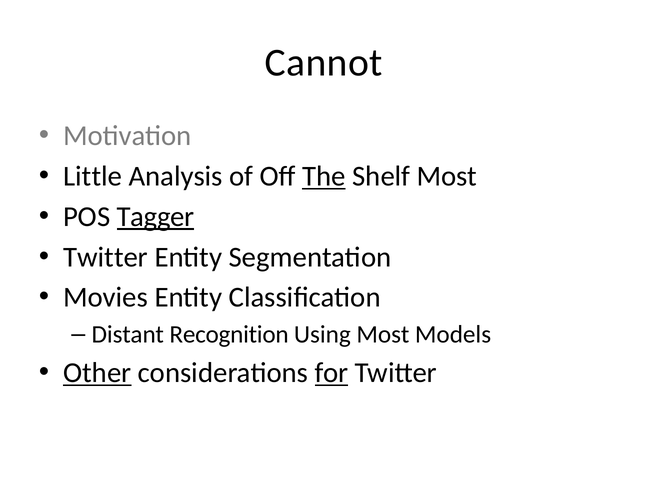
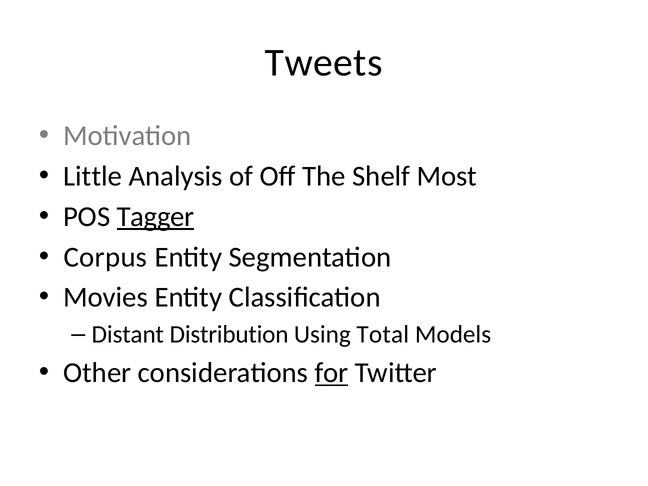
Cannot: Cannot -> Tweets (324, 63)
The underline: present -> none (324, 176)
Twitter: Twitter -> Corpus (105, 257)
Recognition: Recognition -> Distribution (229, 335)
Using Most: Most -> Total (383, 335)
Other underline: present -> none (97, 373)
